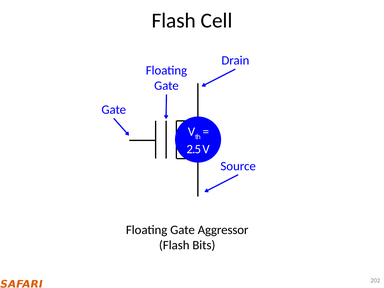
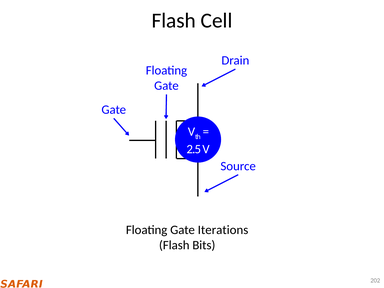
Aggressor: Aggressor -> Iterations (223, 230)
